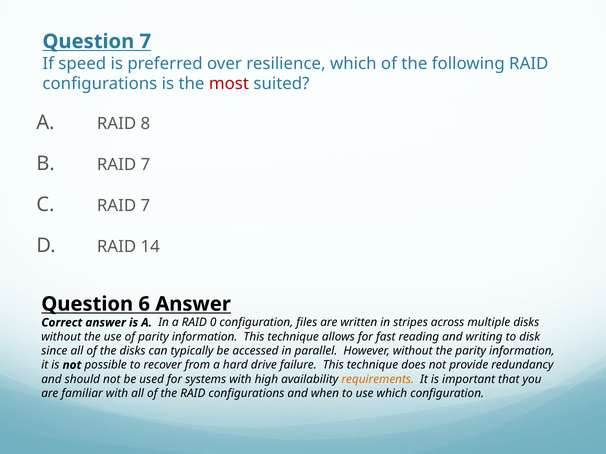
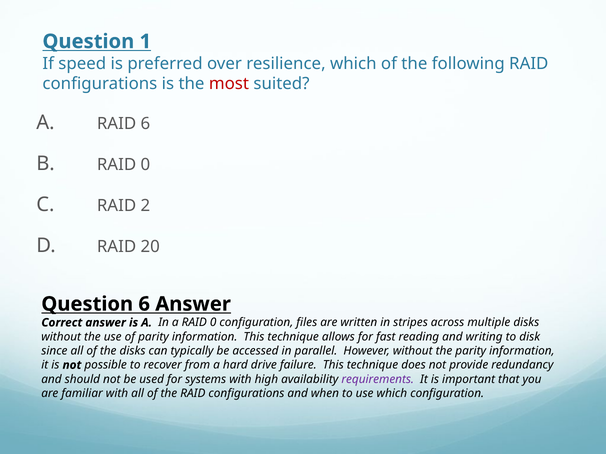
Question 7: 7 -> 1 (145, 42)
RAID 8: 8 -> 6 (145, 124)
B RAID 7: 7 -> 0 (145, 165)
C RAID 7: 7 -> 2 (145, 206)
14: 14 -> 20 (150, 247)
requirements colour: orange -> purple (378, 380)
